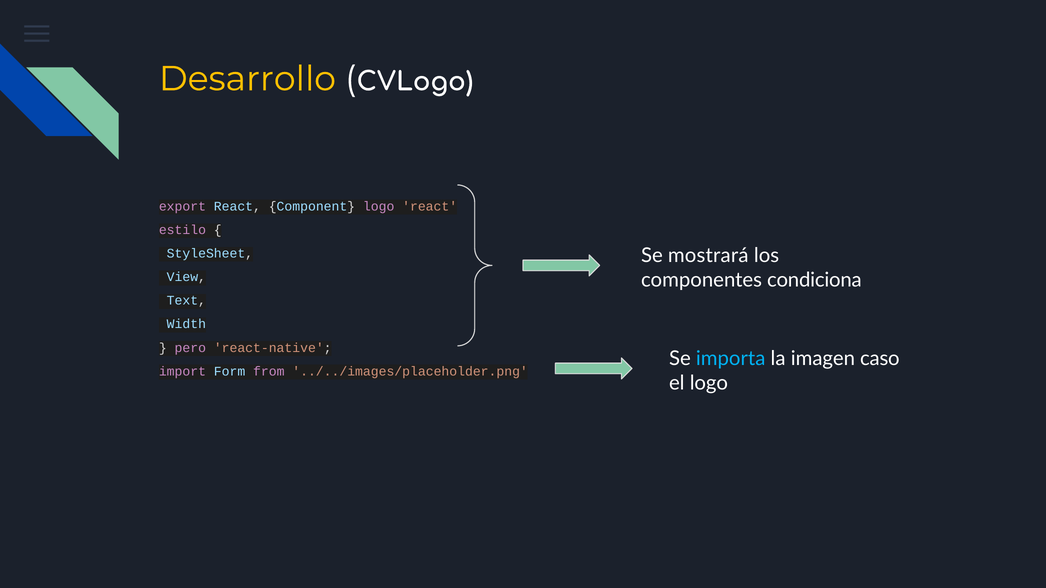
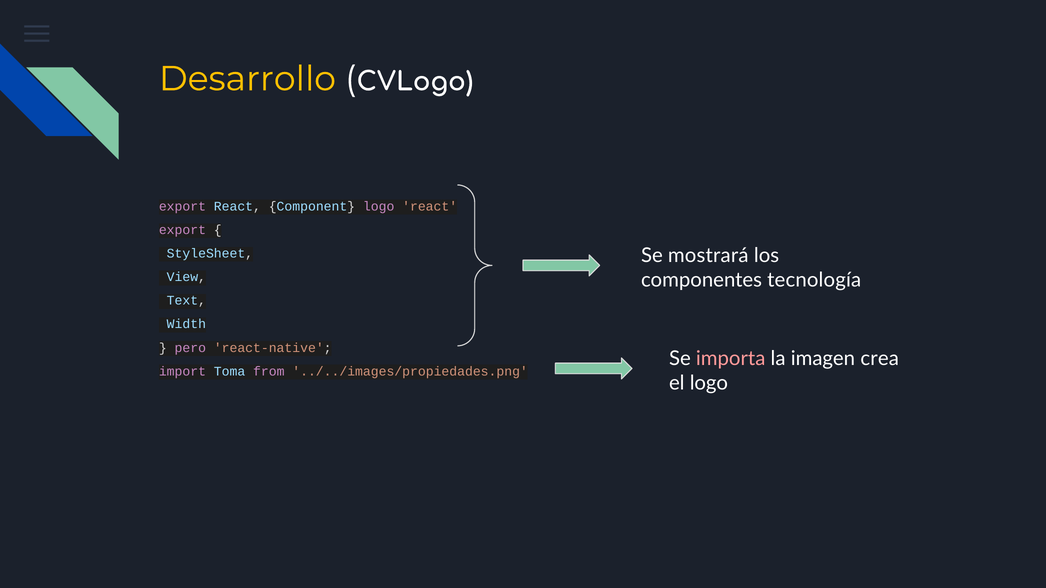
estilo: estilo -> export (182, 230)
condiciona: condiciona -> tecnología (814, 280)
importa colour: light blue -> pink (731, 359)
caso: caso -> crea (880, 359)
Form: Form -> Toma (230, 372)
../../images/placeholder.png: ../../images/placeholder.png -> ../../images/propiedades.png (410, 372)
